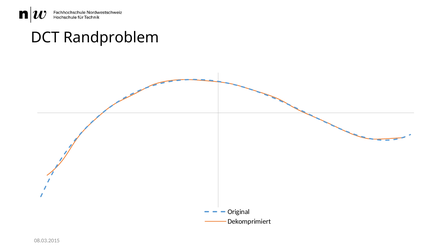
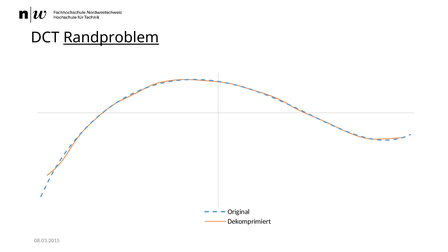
Randproblem underline: none -> present (111, 38)
